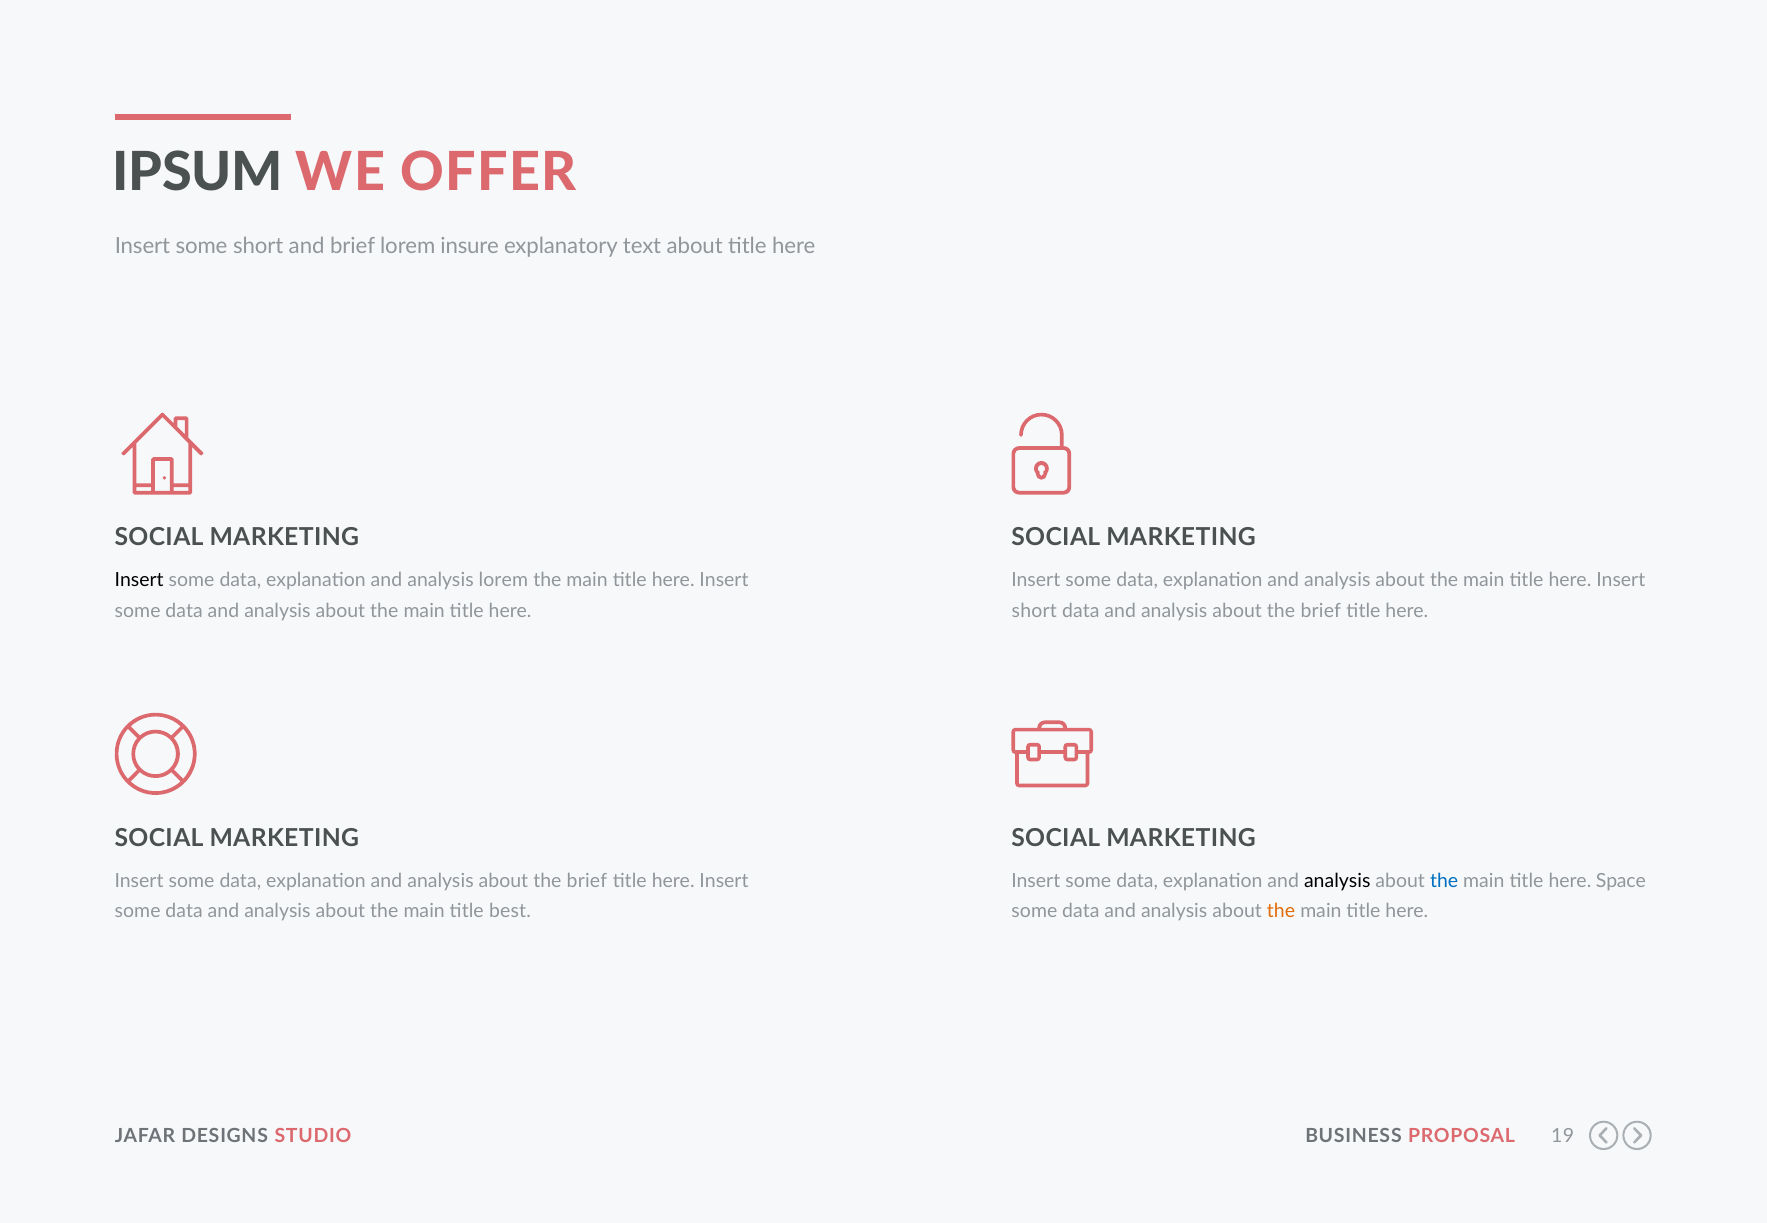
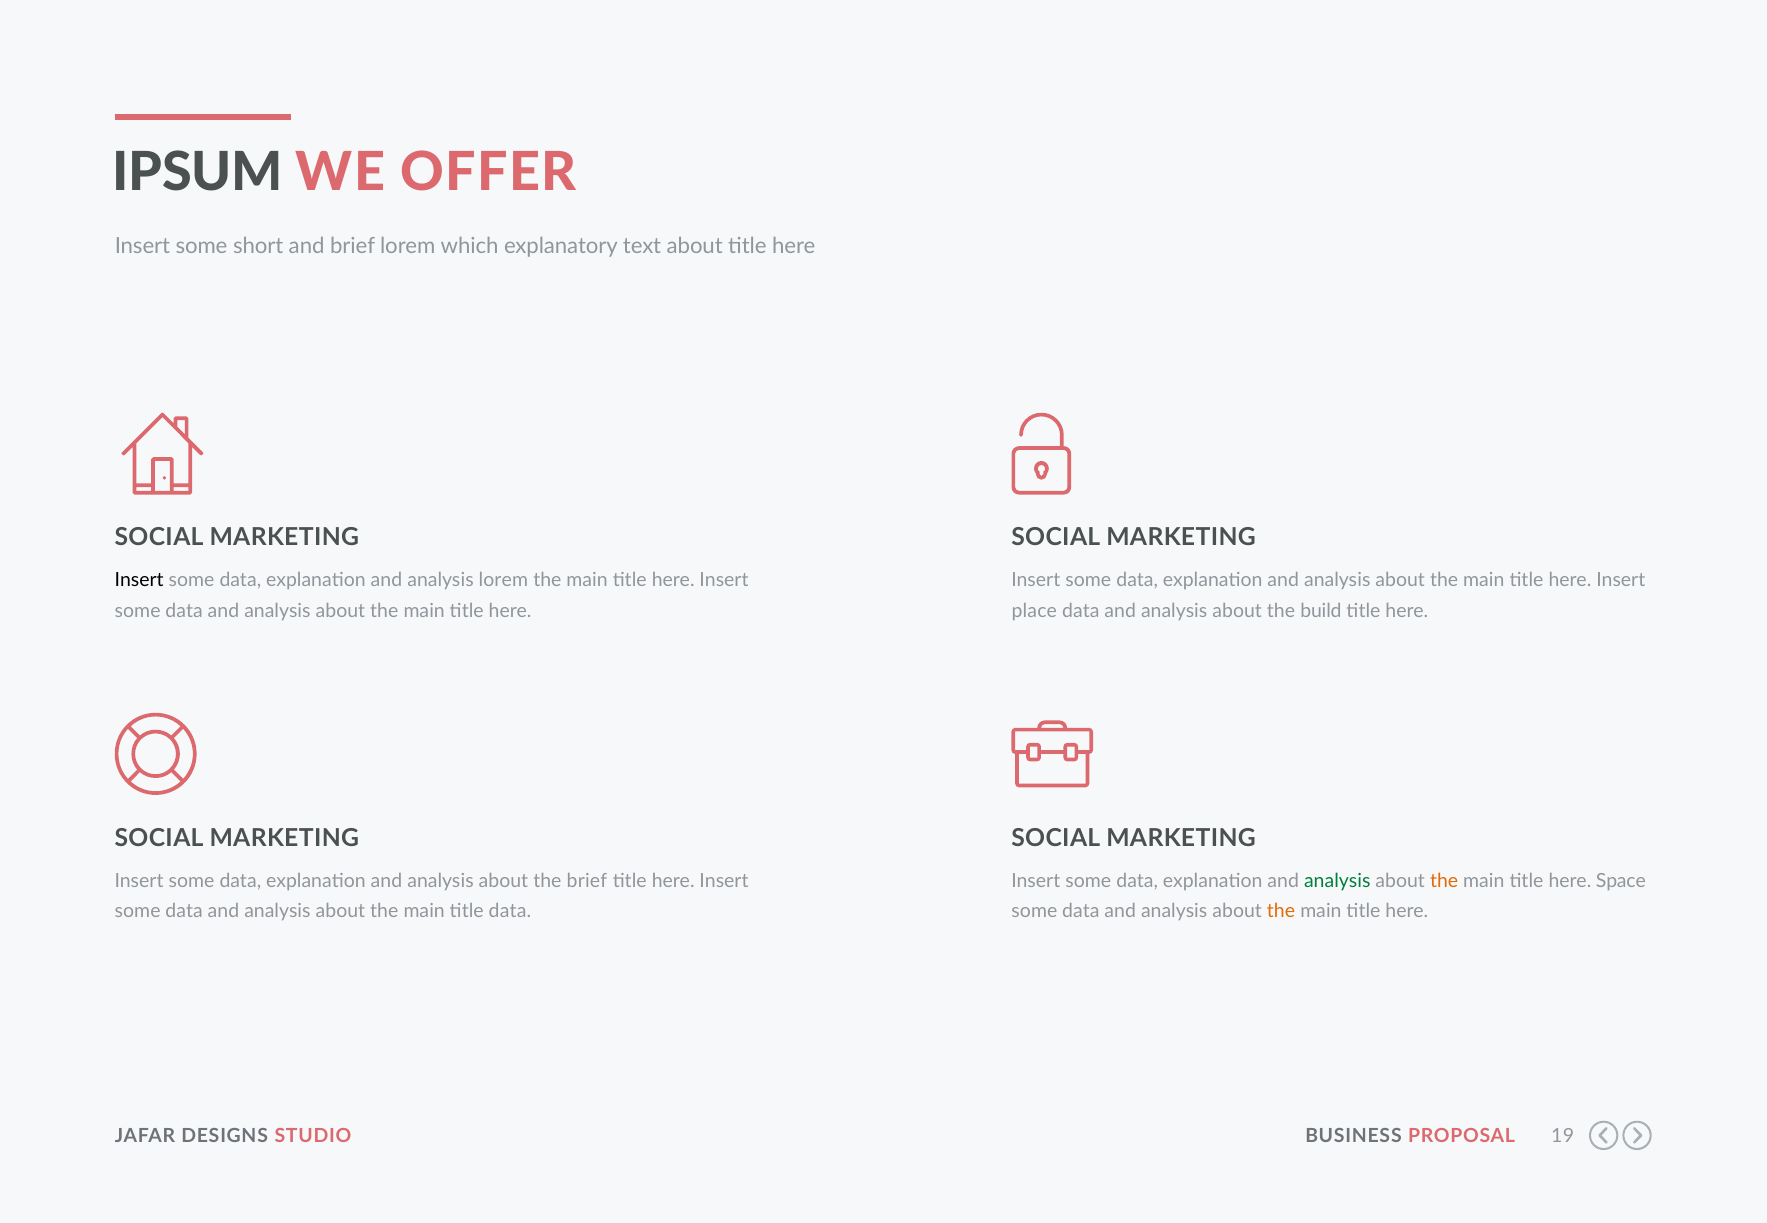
insure: insure -> which (470, 246)
short: short -> place (1034, 611)
brief: brief -> build (1321, 611)
analysis colour: black -> green (1337, 881)
the colour: blue -> orange (1444, 881)
title best: best -> data (510, 912)
